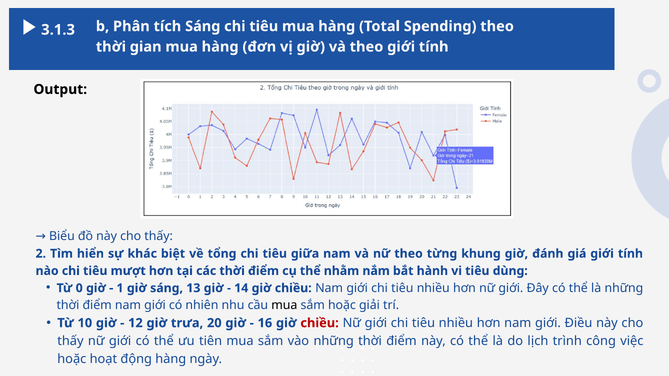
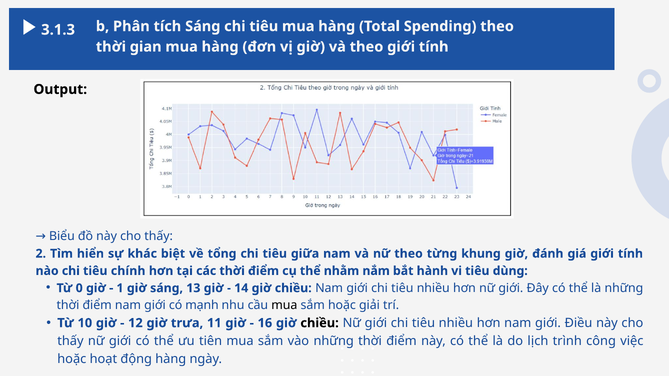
mượt: mượt -> chính (128, 271)
nhiên: nhiên -> mạnh (202, 306)
20: 20 -> 11 (214, 323)
chiều colour: red -> black (320, 323)
